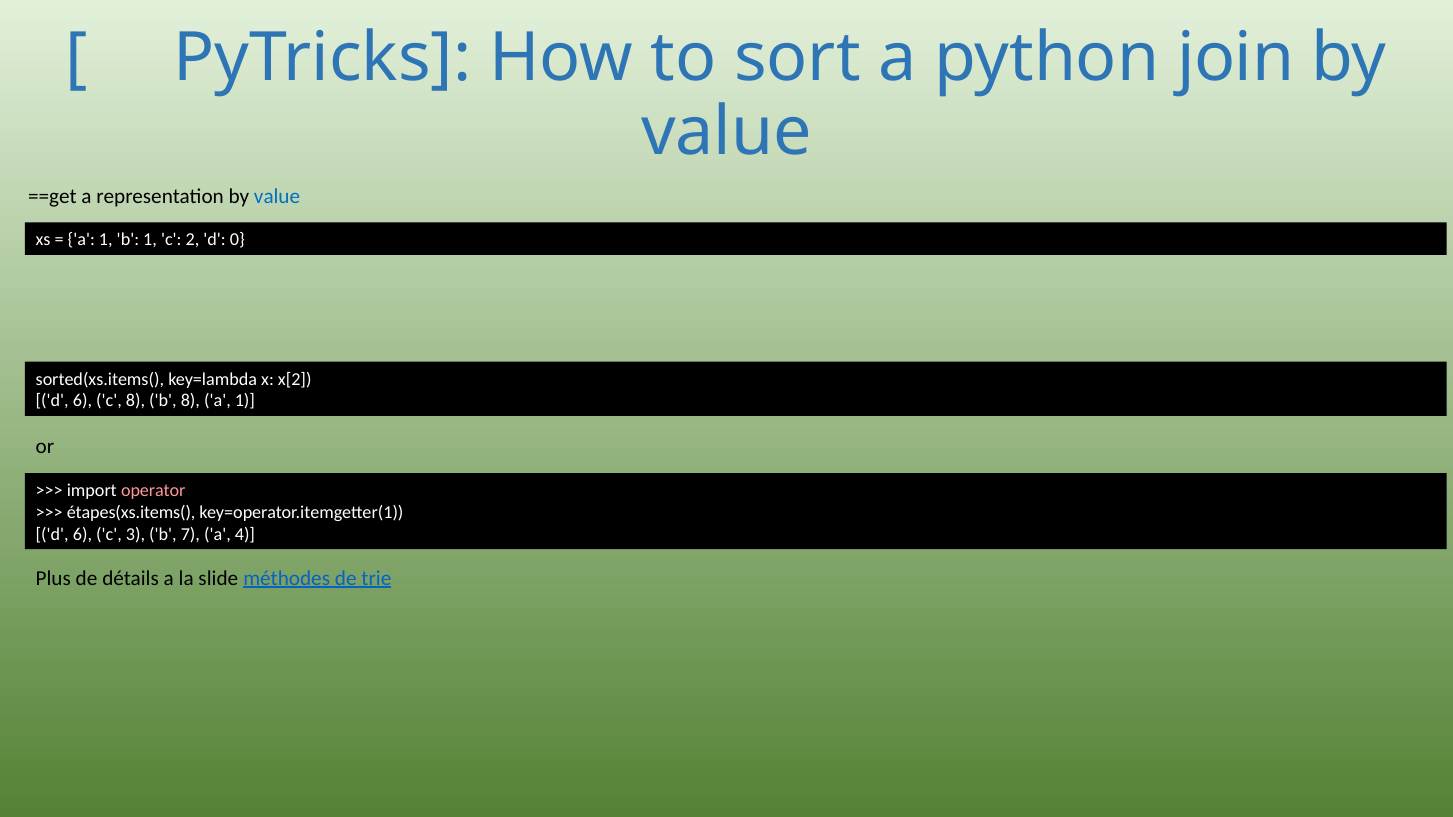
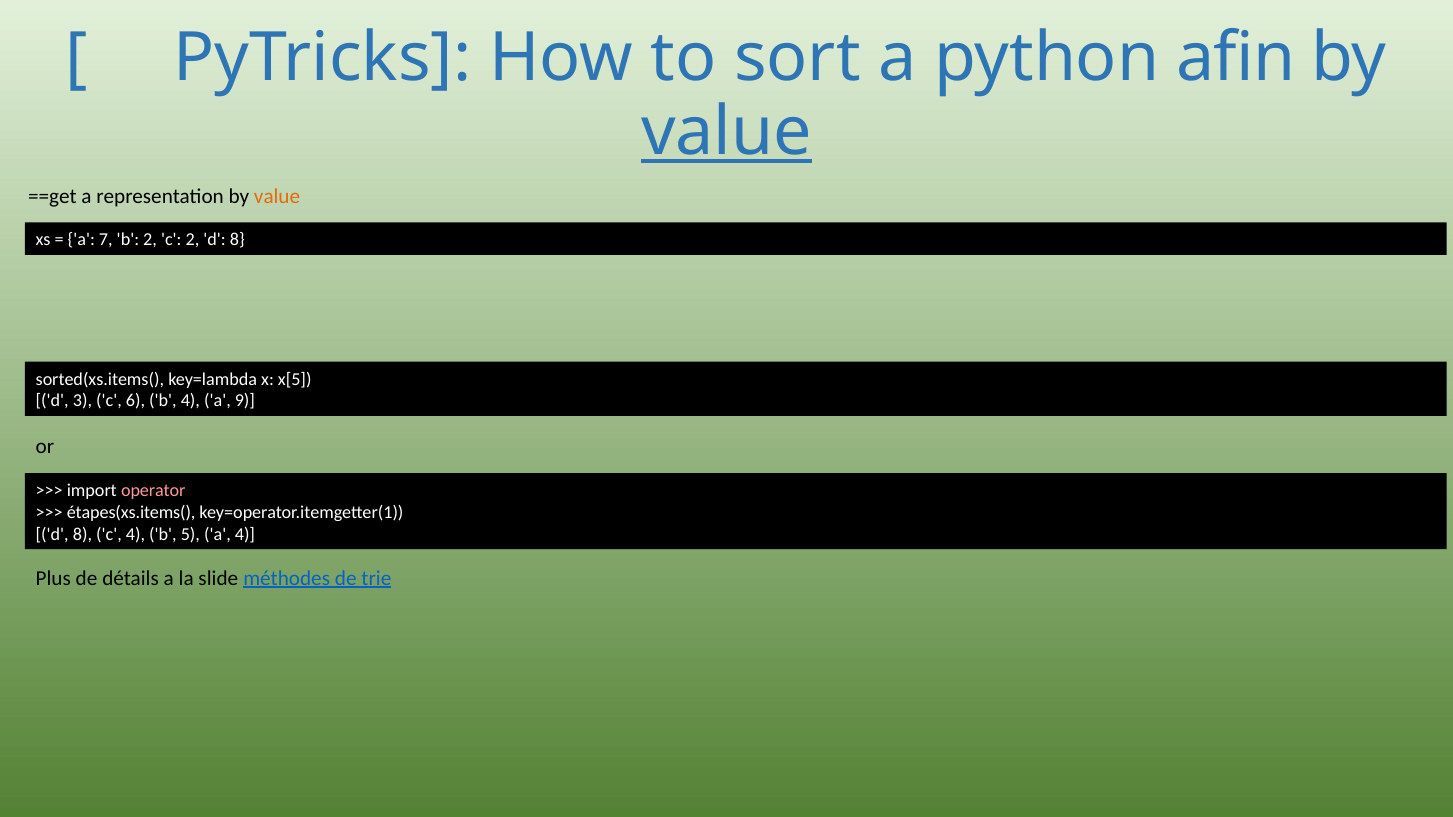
join: join -> afin (1236, 58)
value underline: none -> present (727, 132)
value colour: blue -> orange (277, 196)
1: 1 -> 7 (106, 240)
b 1: 1 -> 2 (150, 240)
2 d 0: 0 -> 8 (237, 240)
x[2: x[2 -> x[5 (295, 379)
6: 6 -> 3 (82, 401)
c 8: 8 -> 6 (136, 401)
b 8: 8 -> 4 (190, 401)
1: 1 -> 9 (245, 401)
6: 6 -> 8 (82, 534)
c 3: 3 -> 4 (136, 534)
7: 7 -> 5 (190, 534)
